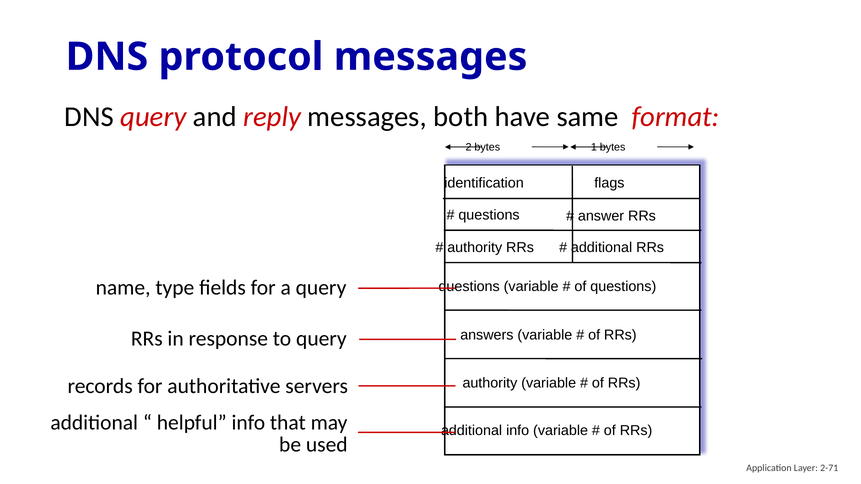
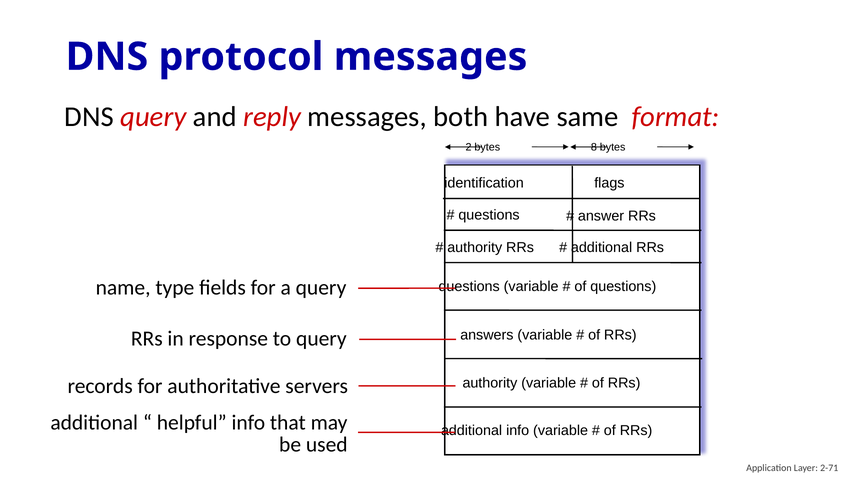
1: 1 -> 8 (594, 147)
